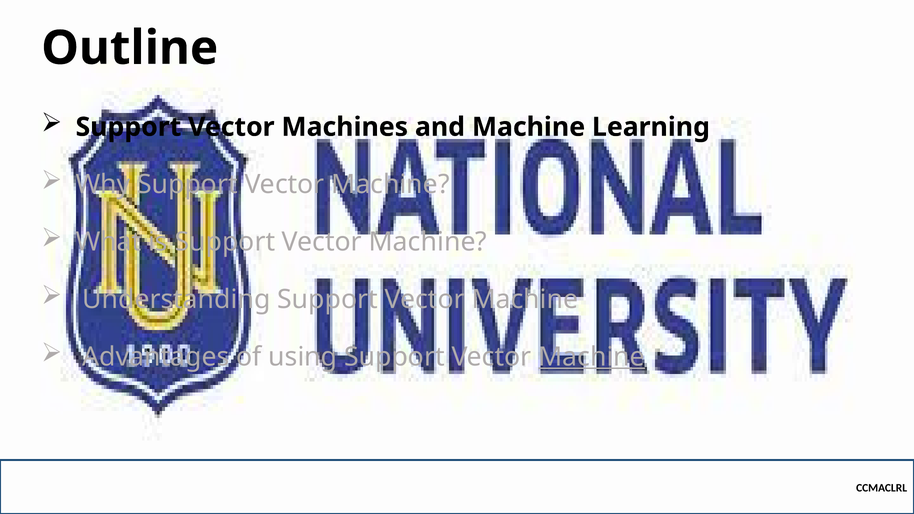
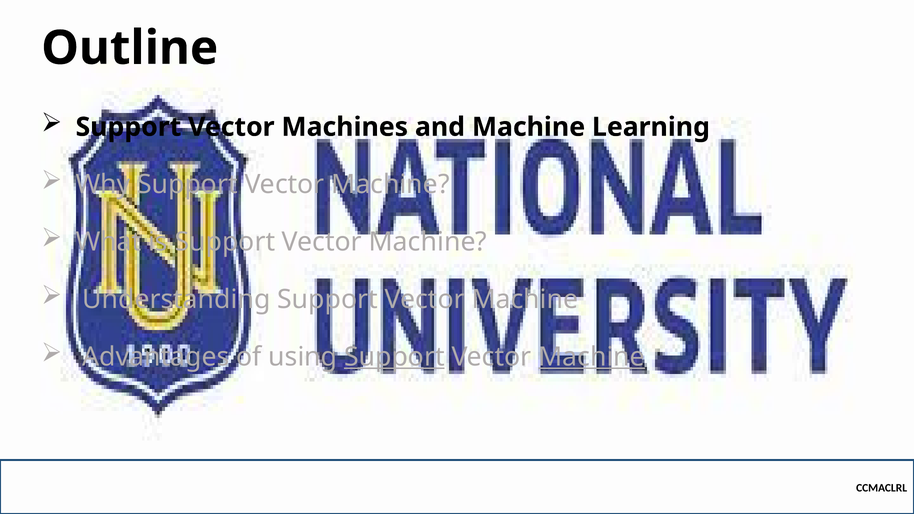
Support underline: none -> present (394, 357)
